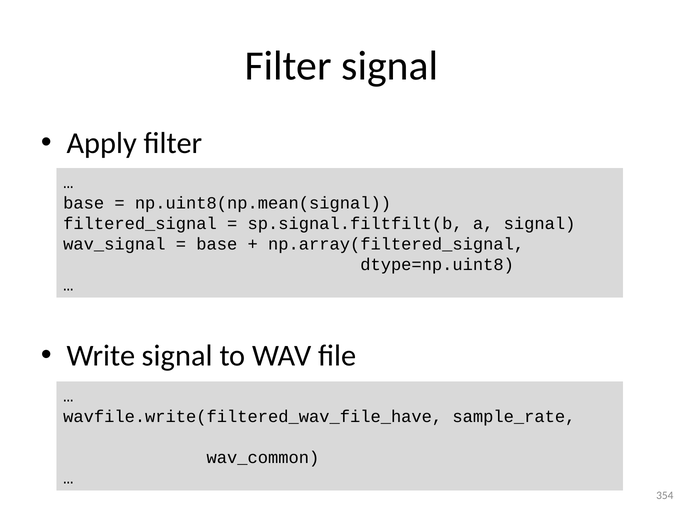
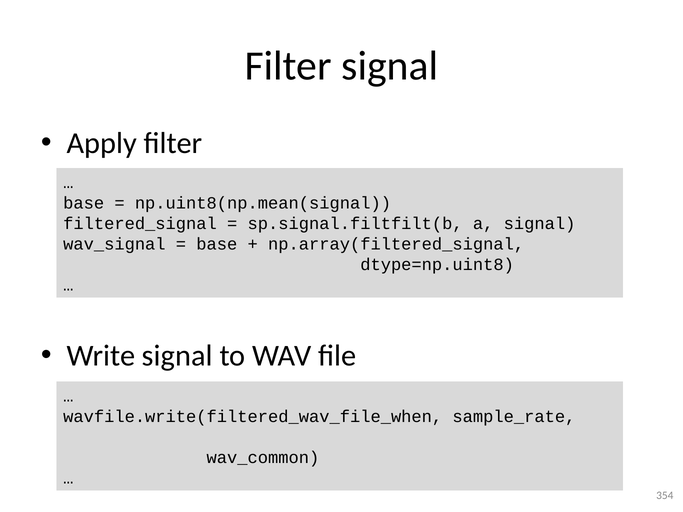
wavfile.write(filtered_wav_file_have: wavfile.write(filtered_wav_file_have -> wavfile.write(filtered_wav_file_when (253, 417)
